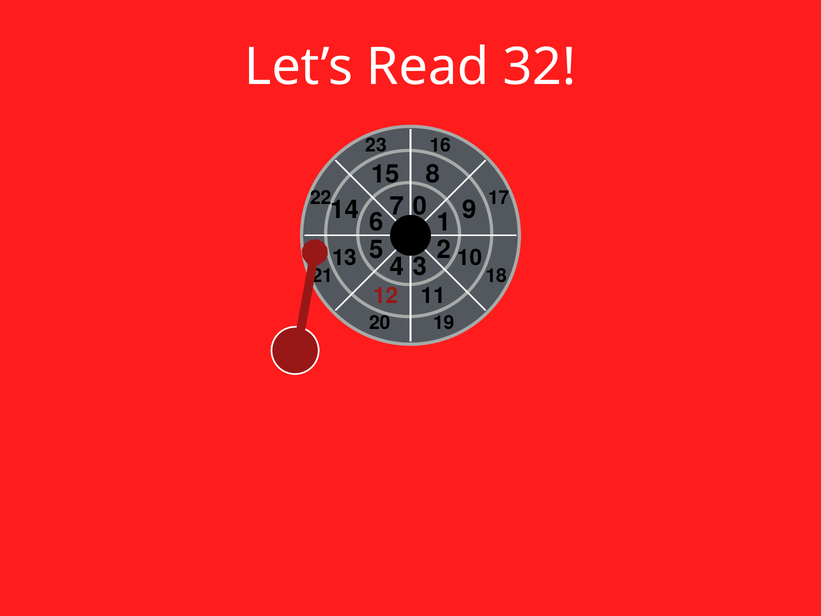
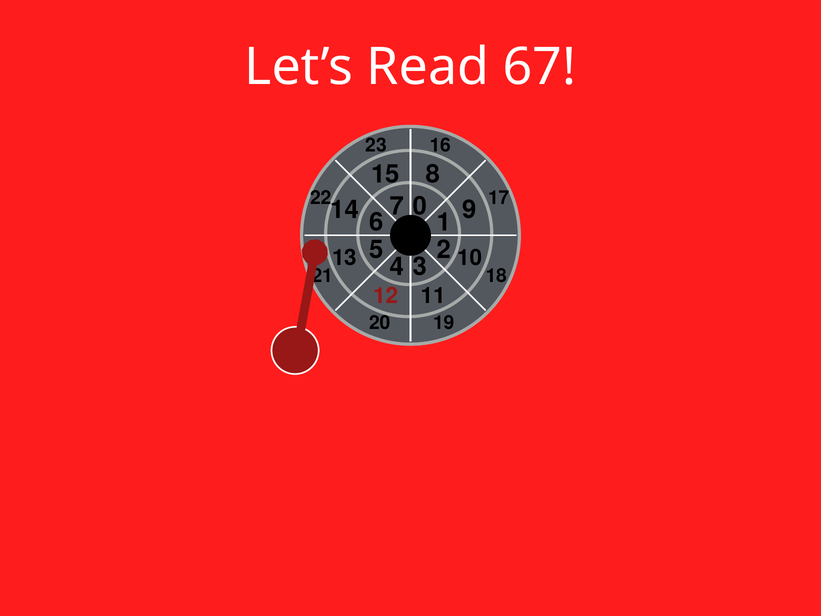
32: 32 -> 67 (539, 67)
